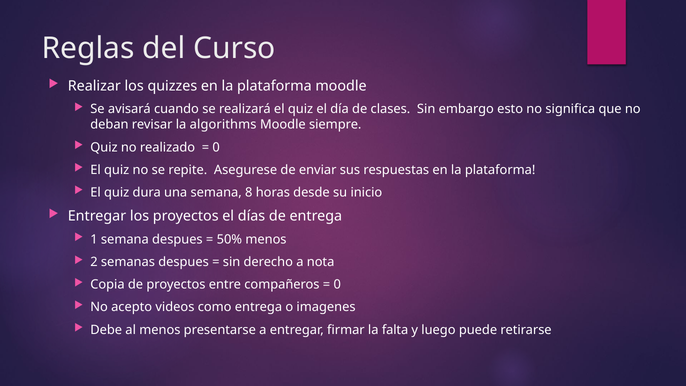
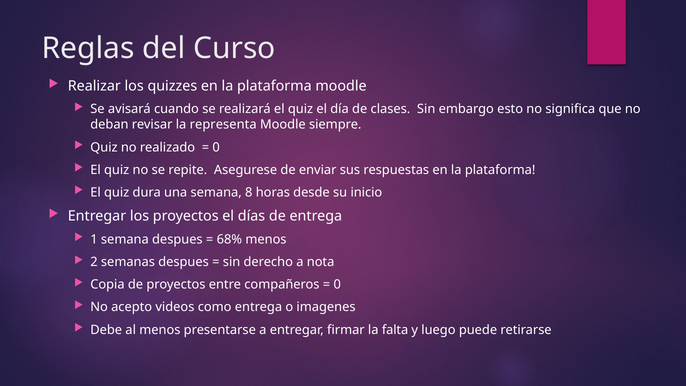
algorithms: algorithms -> representa (223, 125)
50%: 50% -> 68% (229, 239)
